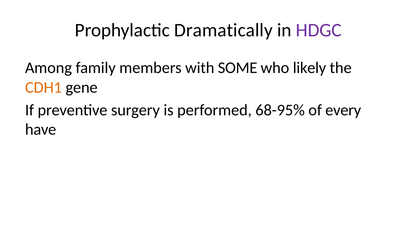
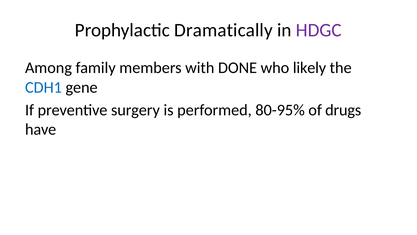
SOME: SOME -> DONE (238, 68)
CDH1 colour: orange -> blue (43, 87)
68-95%: 68-95% -> 80-95% (280, 110)
every: every -> drugs (343, 110)
